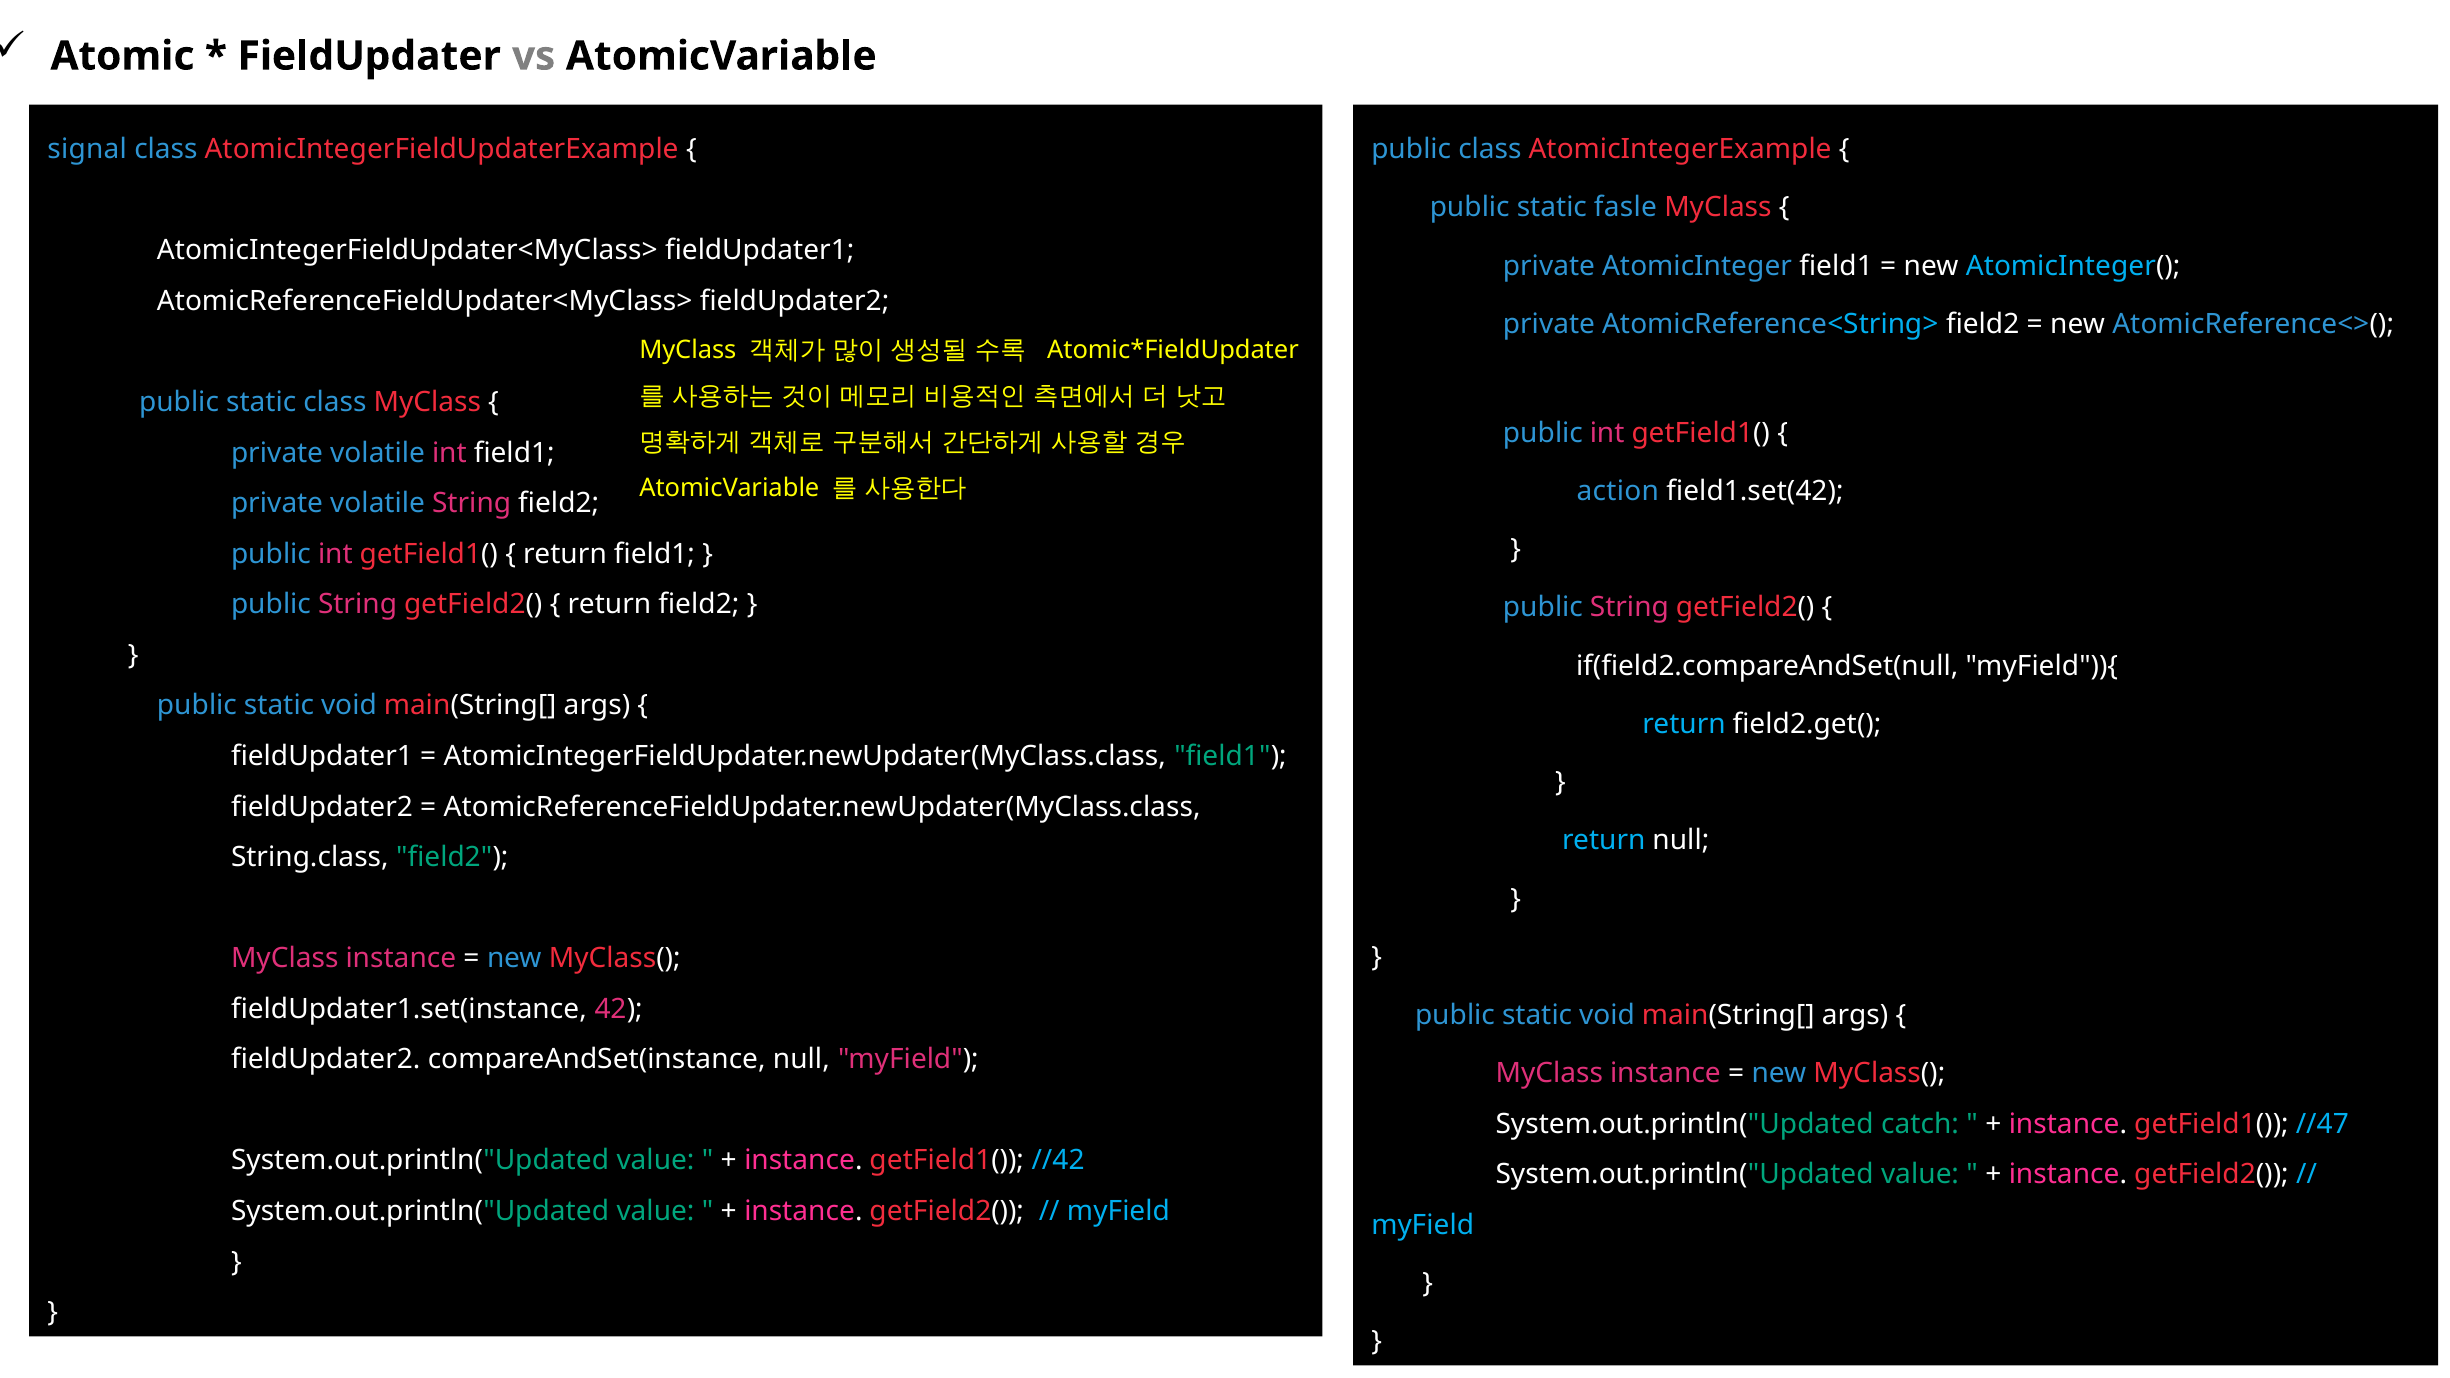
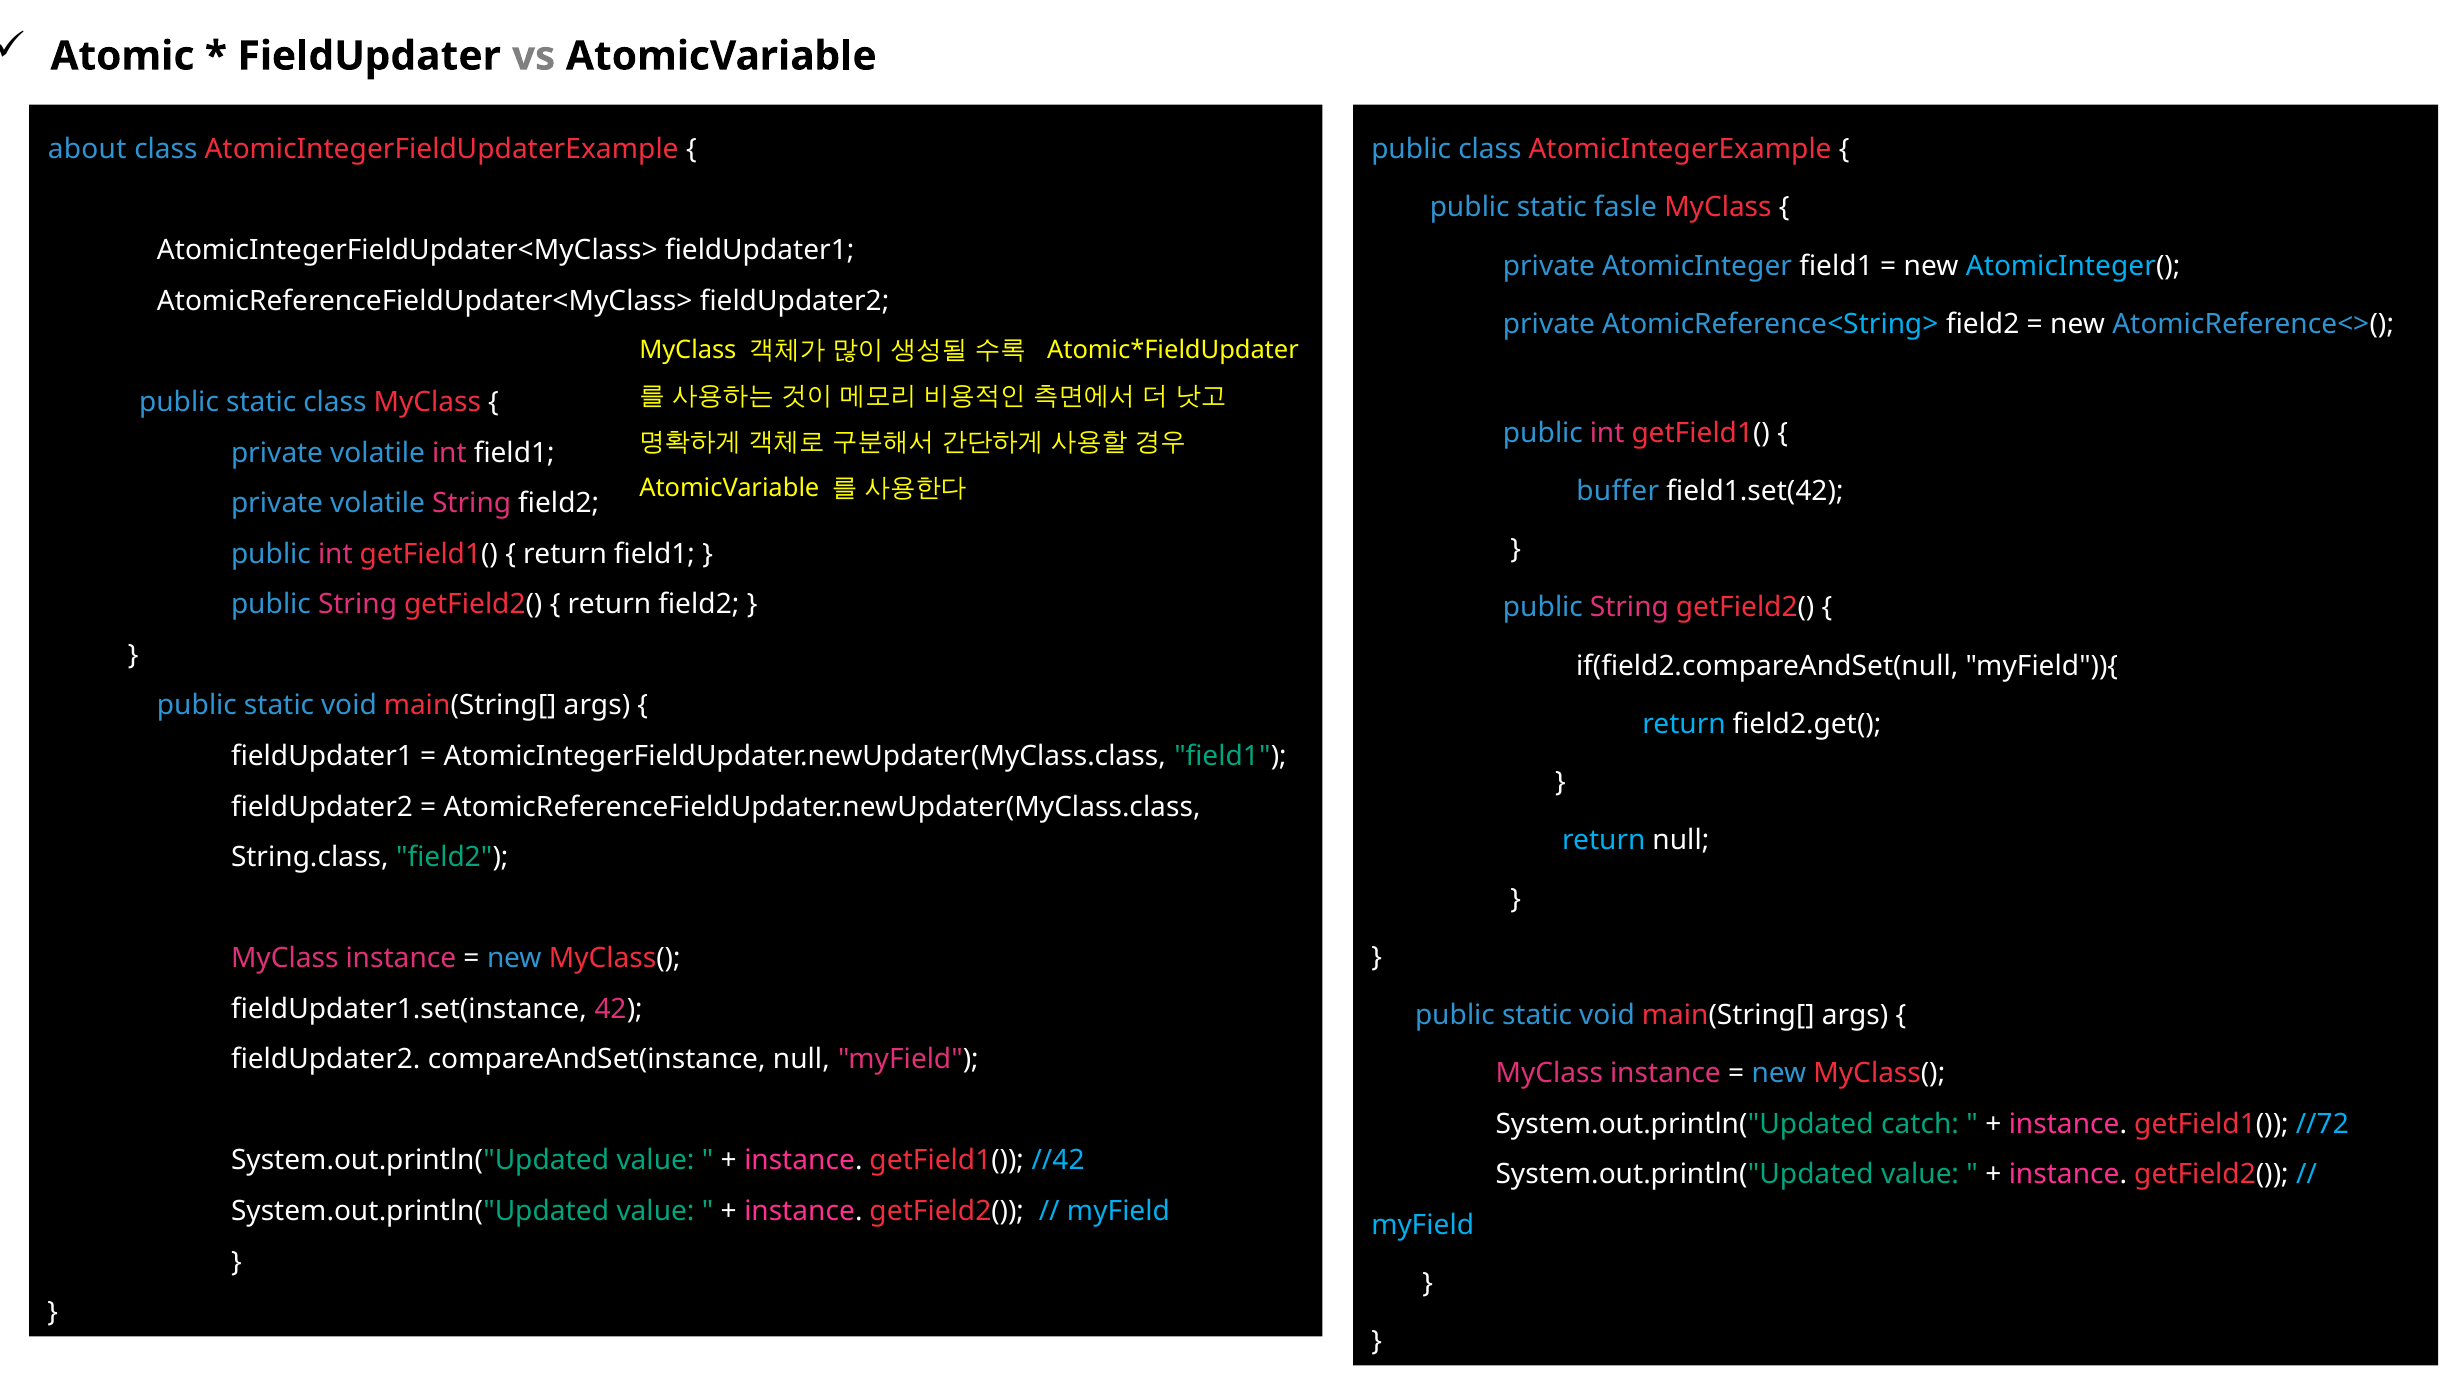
signal: signal -> about (87, 149)
action: action -> buffer (1618, 491)
//47: //47 -> //72 (2322, 1124)
